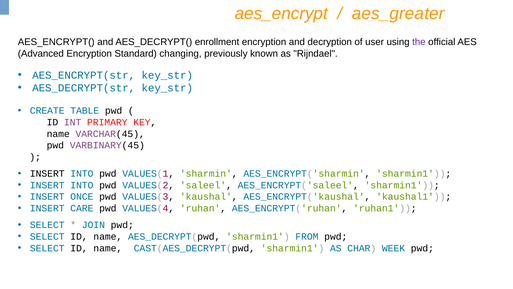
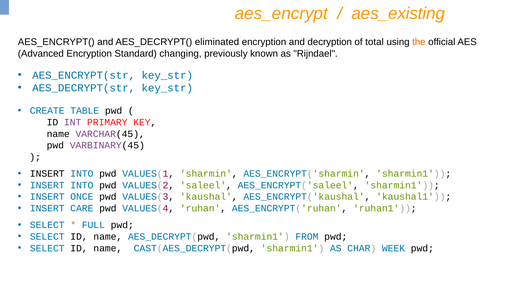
aes_greater: aes_greater -> aes_existing (398, 13)
enrollment: enrollment -> eliminated (217, 42)
user: user -> total (375, 42)
the colour: purple -> orange (419, 42)
JOIN: JOIN -> FULL (93, 225)
